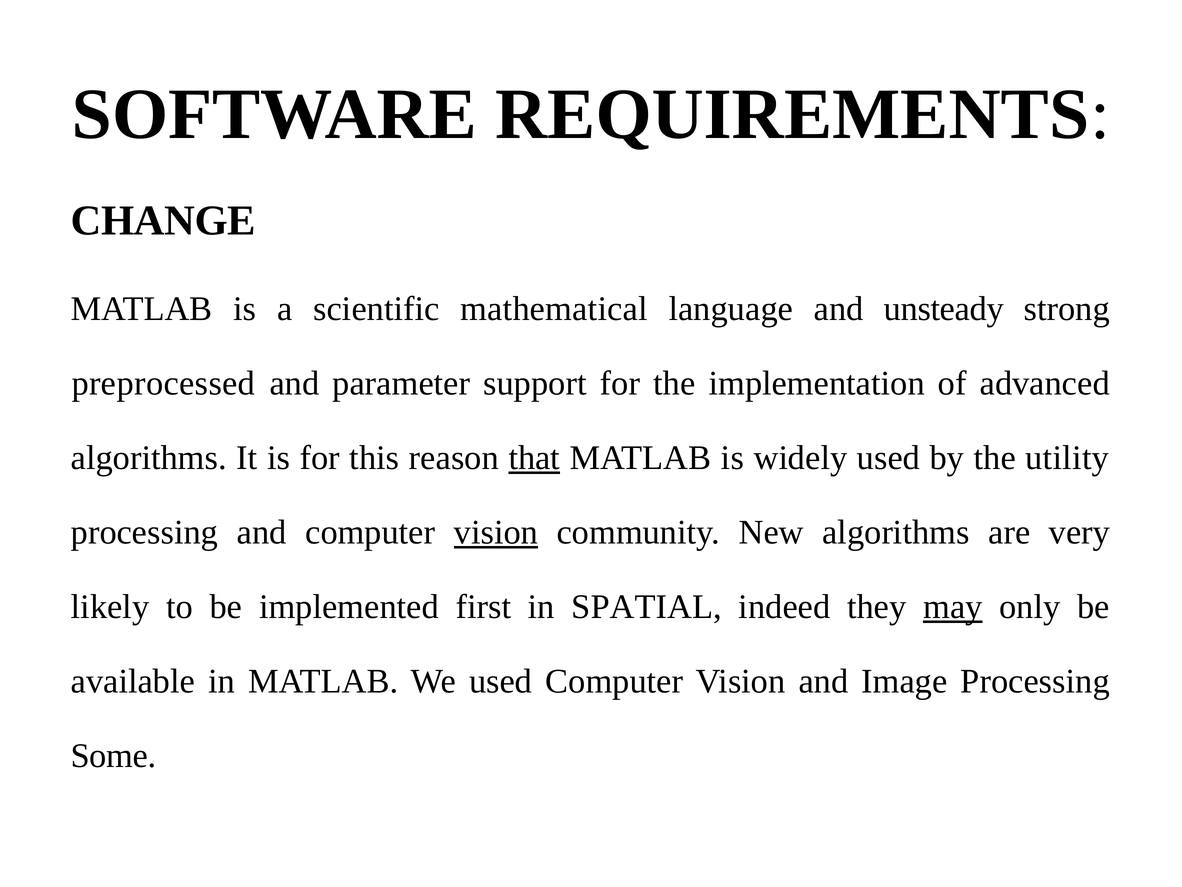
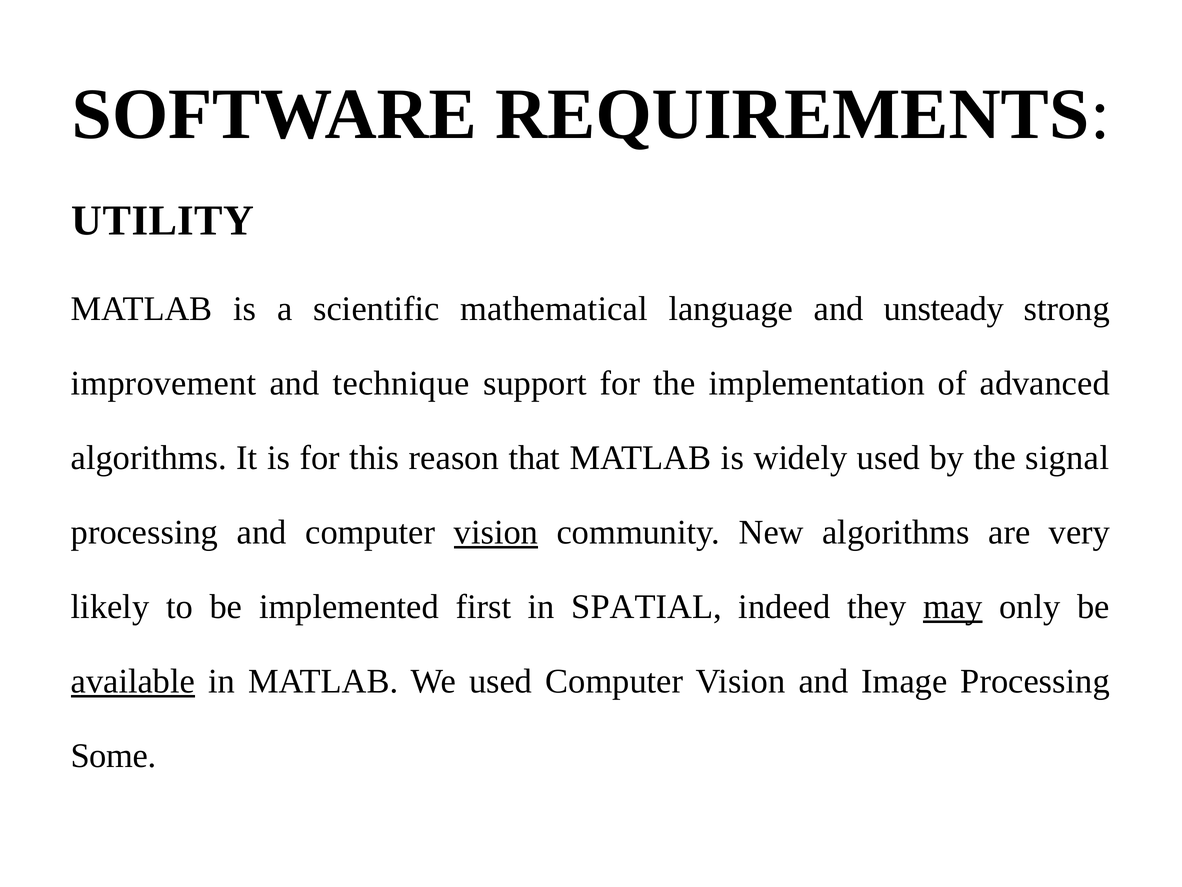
CHANGE: CHANGE -> UTILITY (163, 221)
preprocessed: preprocessed -> improvement (163, 383)
parameter: parameter -> technique (401, 383)
that underline: present -> none (534, 458)
utility: utility -> signal (1067, 458)
available underline: none -> present (133, 681)
